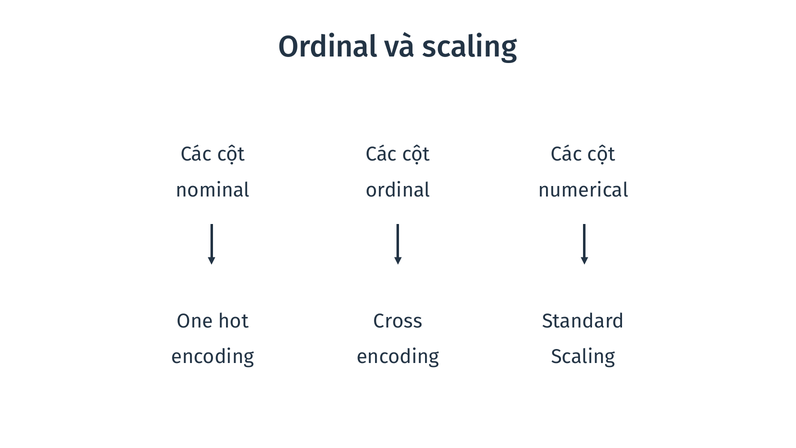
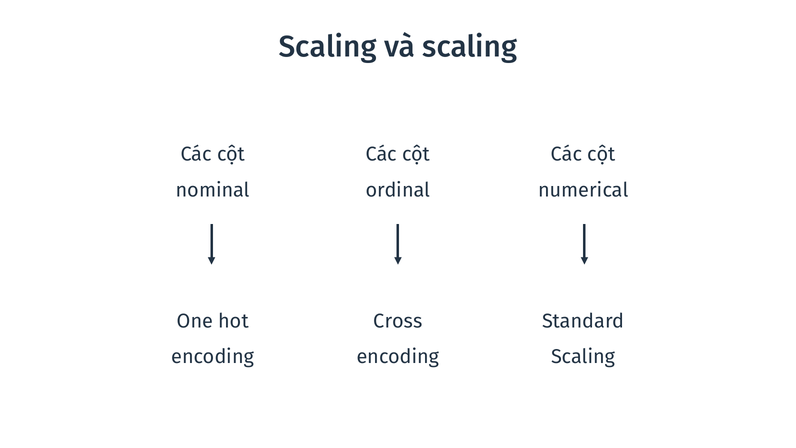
Ordinal: Ordinal -> Scaling (328, 47)
